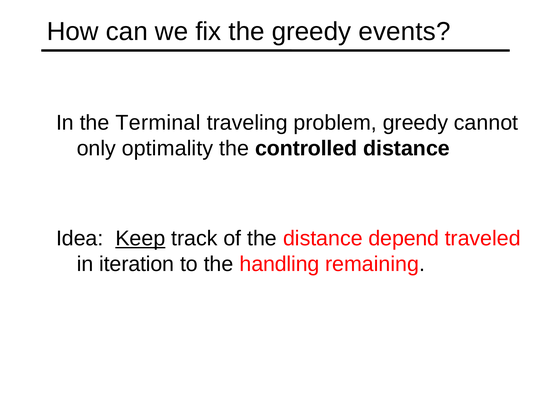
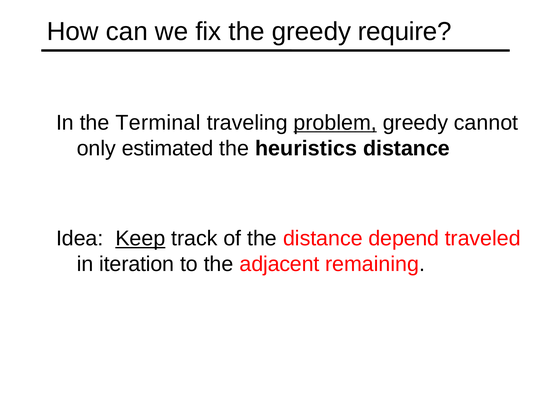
events: events -> require (405, 32)
problem underline: none -> present (335, 123)
optimality: optimality -> estimated (168, 148)
controlled: controlled -> heuristics (306, 148)
handling: handling -> adjacent (279, 264)
